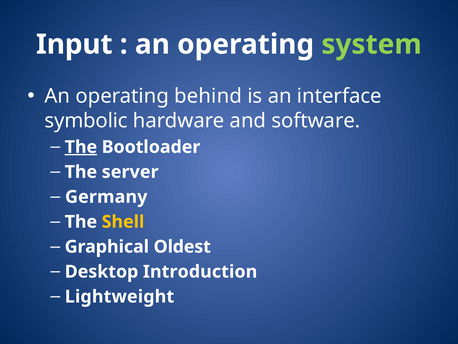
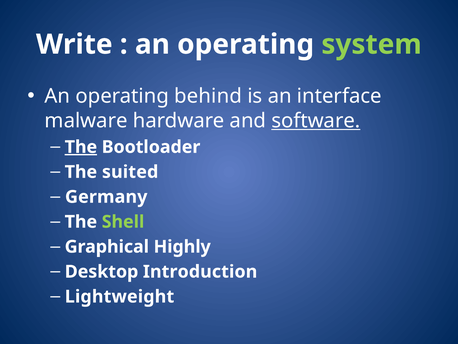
Input: Input -> Write (74, 44)
symbolic: symbolic -> malware (86, 121)
software underline: none -> present (316, 121)
server: server -> suited (130, 172)
Shell colour: yellow -> light green (123, 222)
Oldest: Oldest -> Highly (182, 246)
